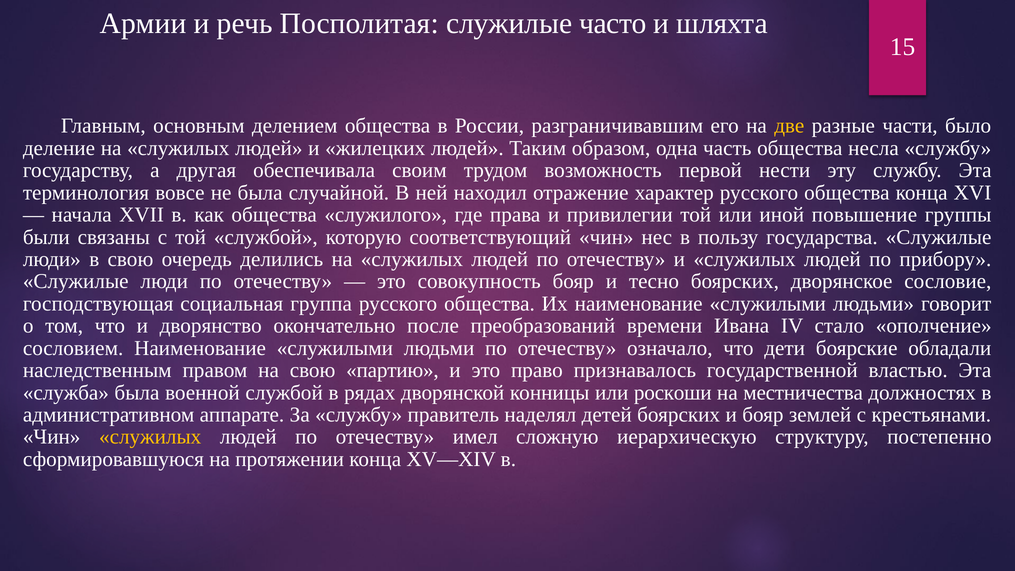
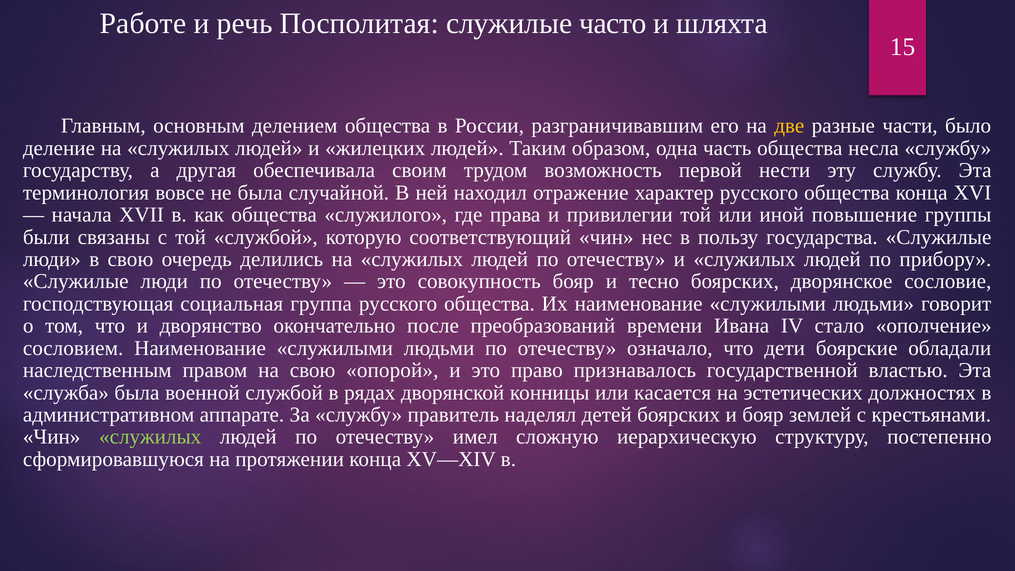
Армии: Армии -> Работе (143, 24)
партию: партию -> опорой (392, 370)
роскоши: роскоши -> касается (673, 392)
местничества: местничества -> эстетических (803, 392)
служилых colour: yellow -> light green (150, 437)
